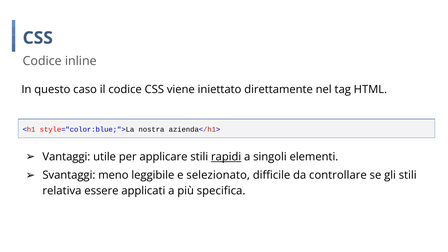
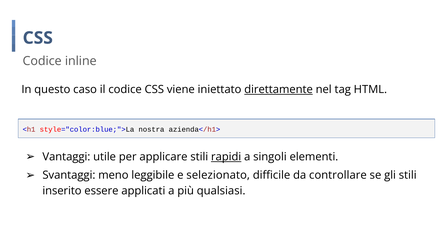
direttamente underline: none -> present (279, 90)
relativa: relativa -> inserito (62, 191)
specifica: specifica -> qualsiasi (221, 191)
